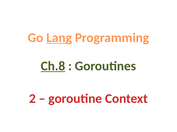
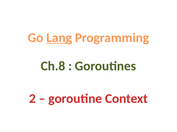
Ch.8 underline: present -> none (53, 66)
